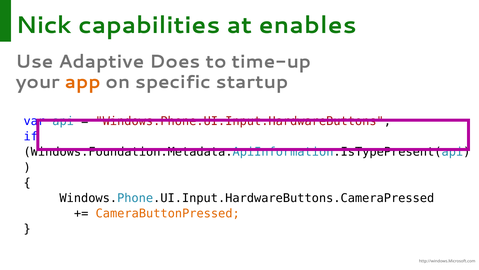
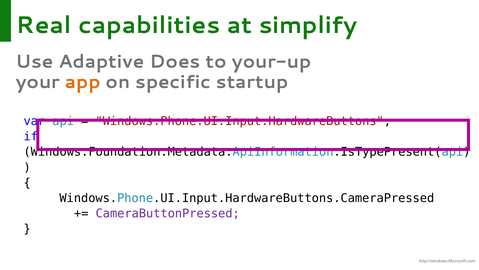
Nick: Nick -> Real (44, 25)
enables: enables -> simplify (308, 25)
time-up: time-up -> your-up (271, 62)
CameraButtonPressed colour: orange -> purple (168, 213)
